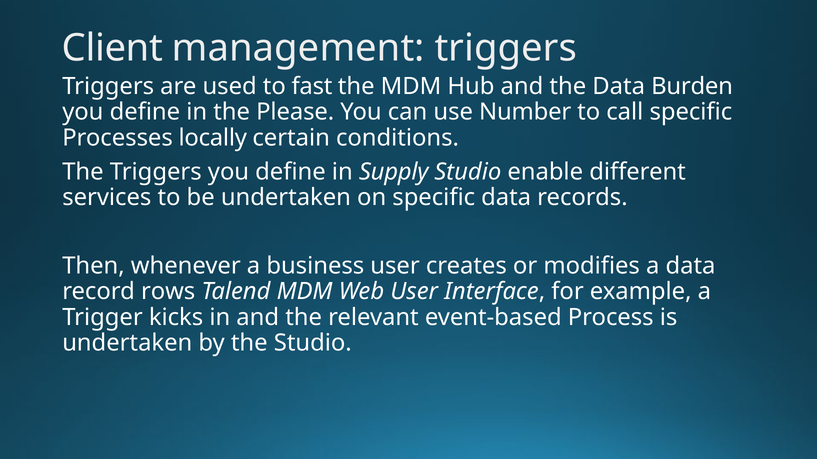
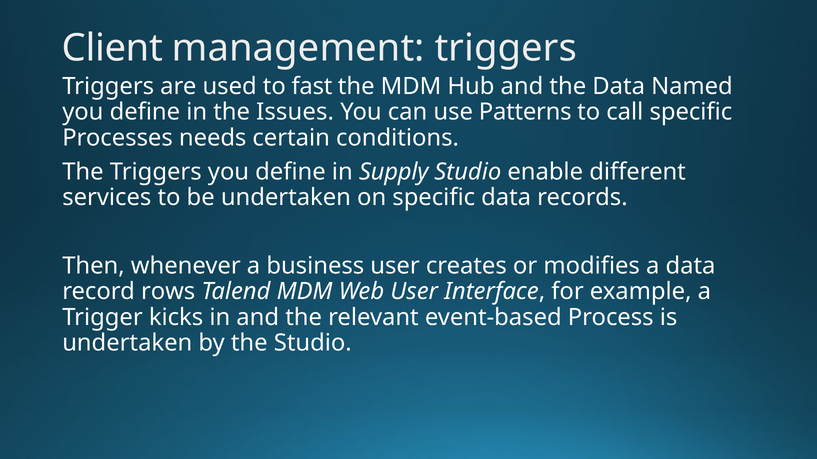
Burden: Burden -> Named (692, 87)
Please: Please -> Issues (295, 112)
Number: Number -> Patterns (525, 112)
locally: locally -> needs (213, 138)
